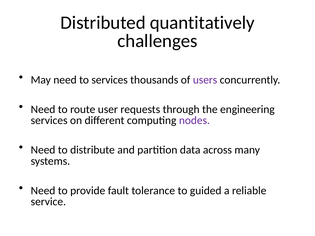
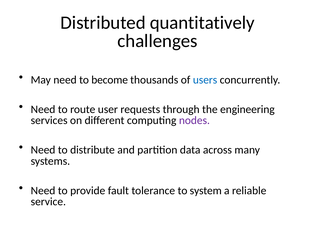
to services: services -> become (110, 80)
users colour: purple -> blue (205, 80)
guided: guided -> system (206, 191)
